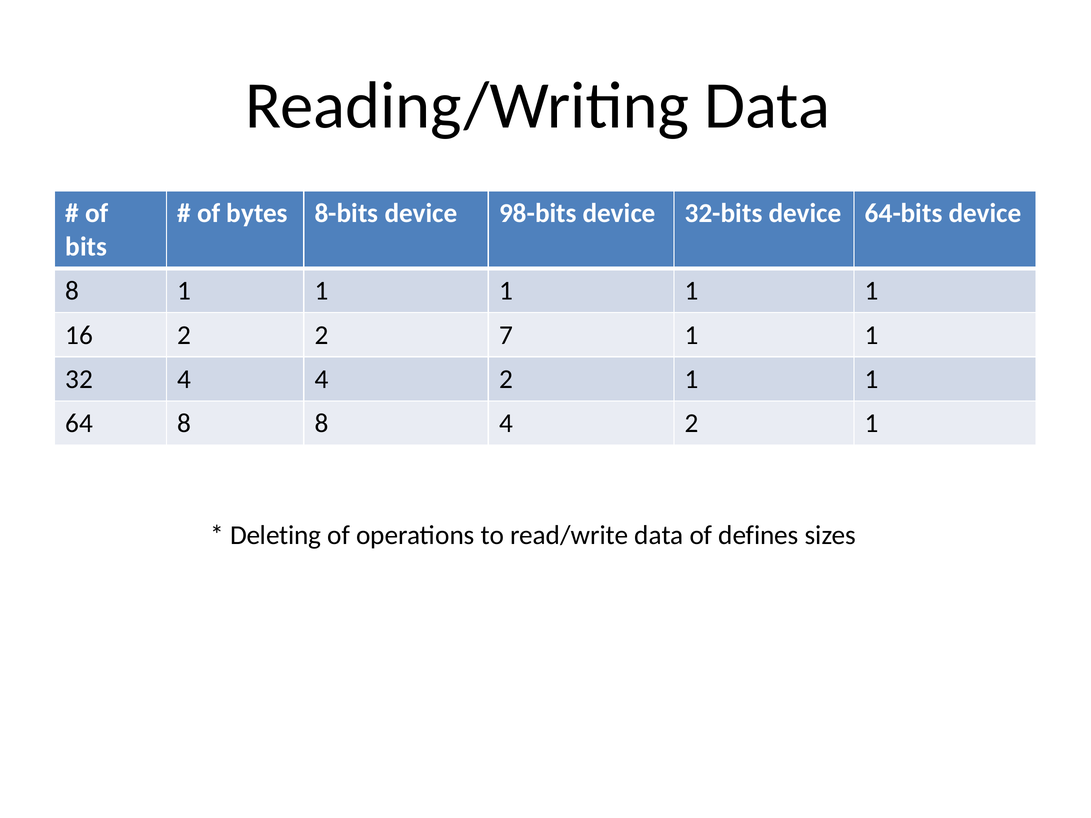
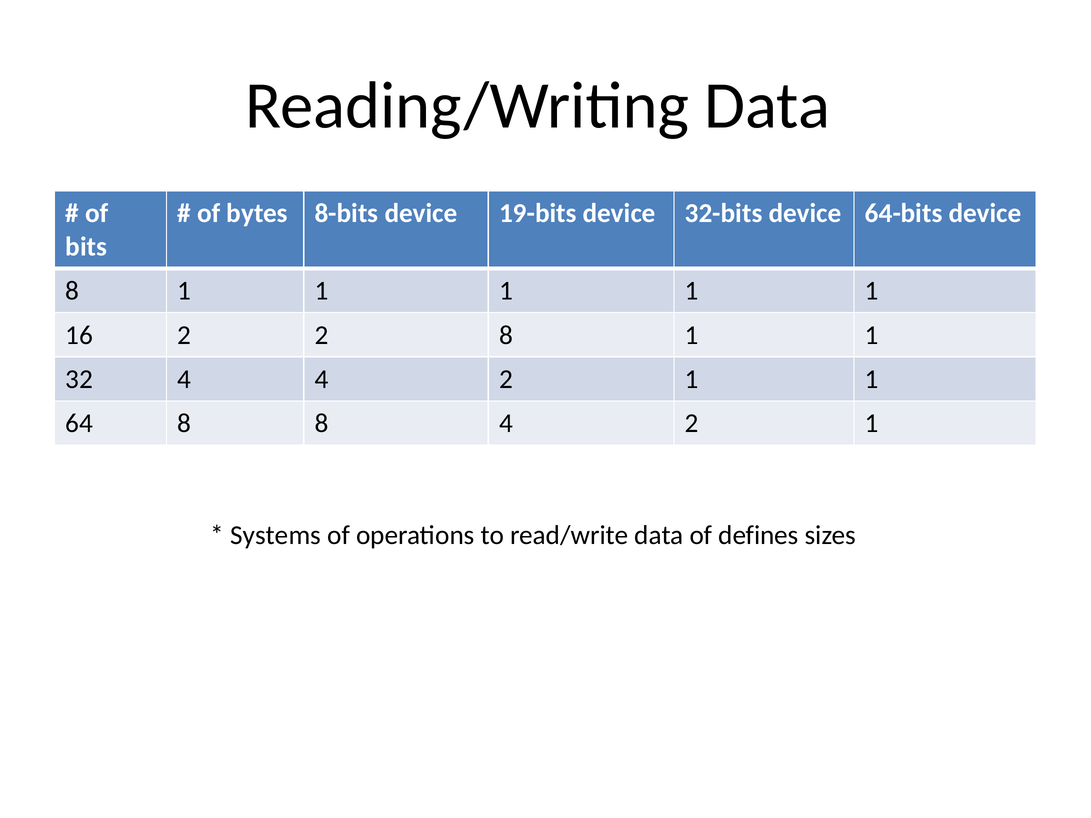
98-bits: 98-bits -> 19-bits (538, 213)
2 7: 7 -> 8 (506, 335)
Deleting: Deleting -> Systems (276, 535)
